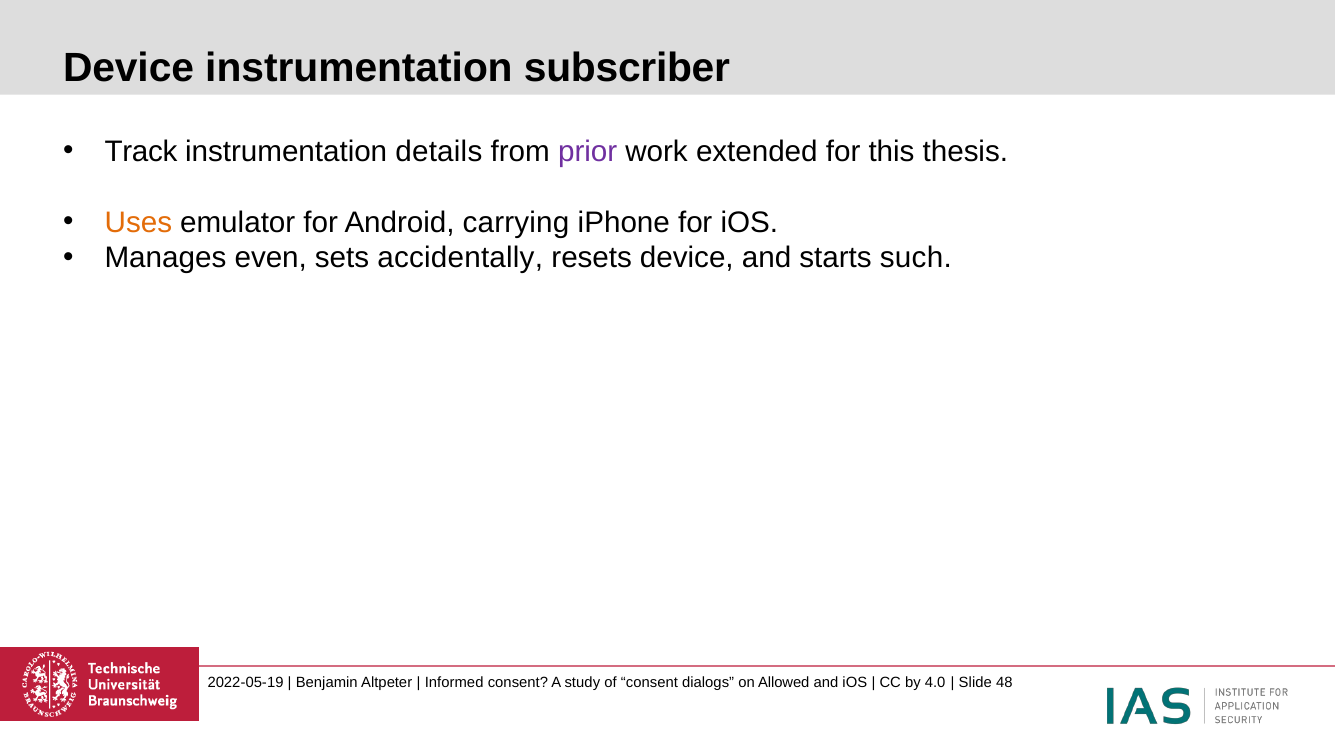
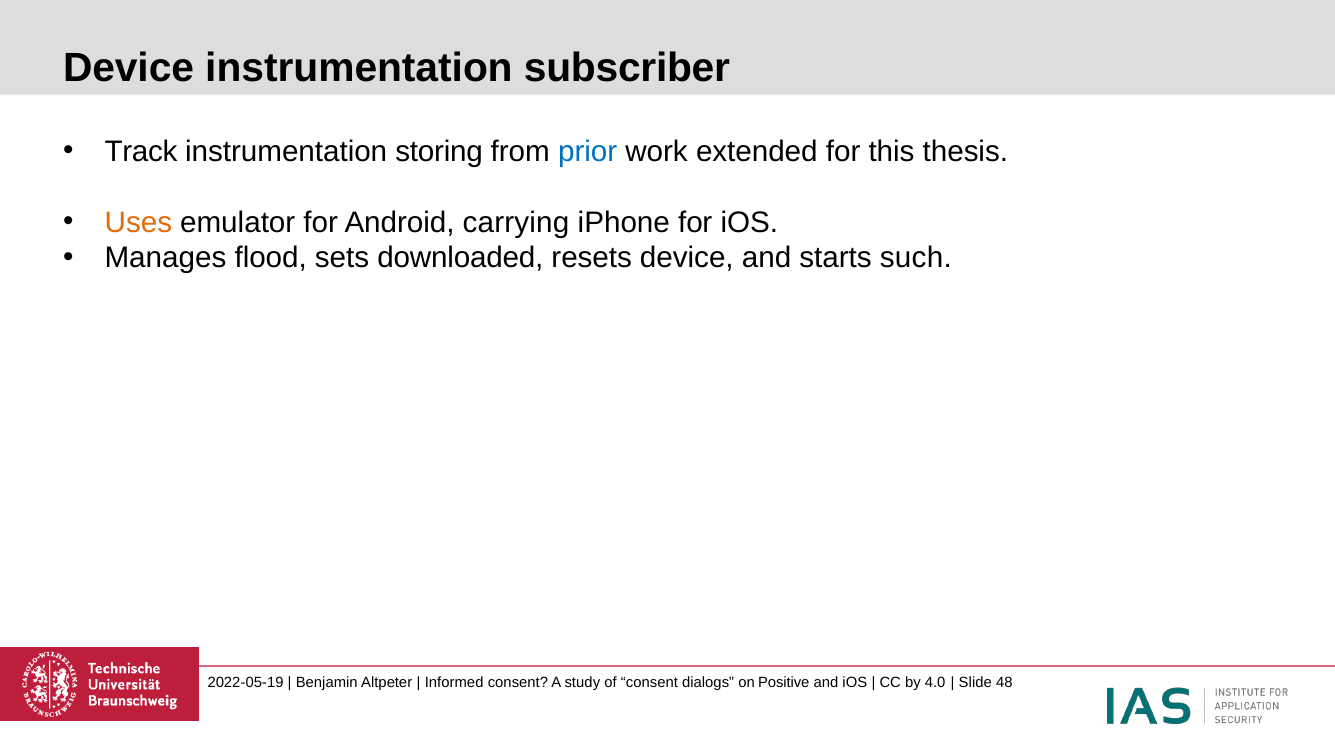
details: details -> storing (439, 151)
prior colour: purple -> blue (588, 151)
even: even -> flood (271, 258)
accidentally: accidentally -> downloaded (460, 258)
Allowed: Allowed -> Positive (784, 682)
